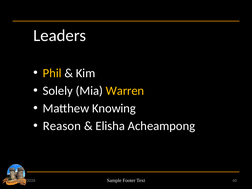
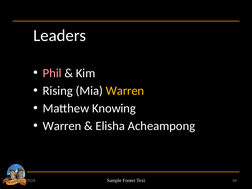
Phil colour: yellow -> pink (52, 73)
Solely: Solely -> Rising (58, 91)
Reason: Reason -> Warren (62, 126)
